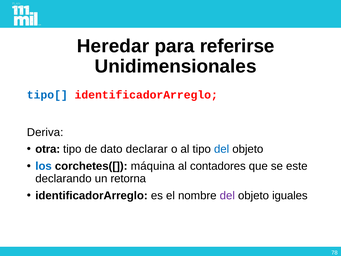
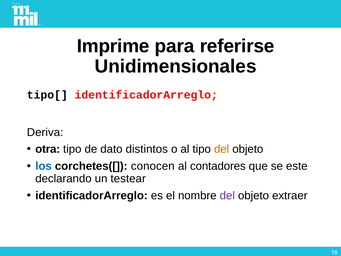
Heredar: Heredar -> Imprime (113, 46)
tipo[ colour: blue -> black (47, 95)
declarar: declarar -> distintos (147, 149)
del colour: blue -> orange (222, 149)
máquina: máquina -> conocen (153, 166)
retorna: retorna -> testear (128, 178)
iguales: iguales -> extraer (290, 195)
